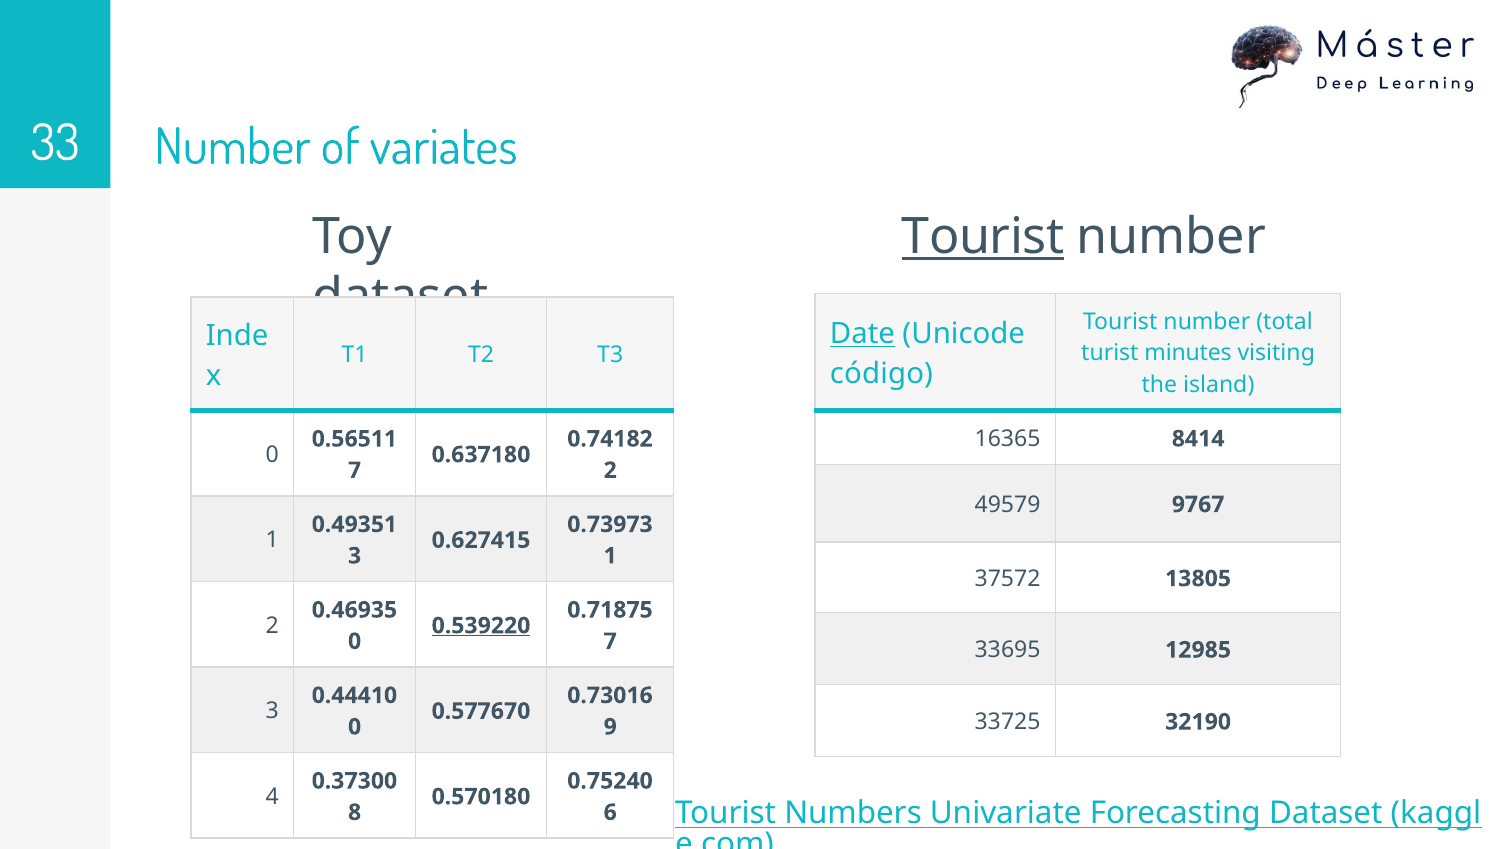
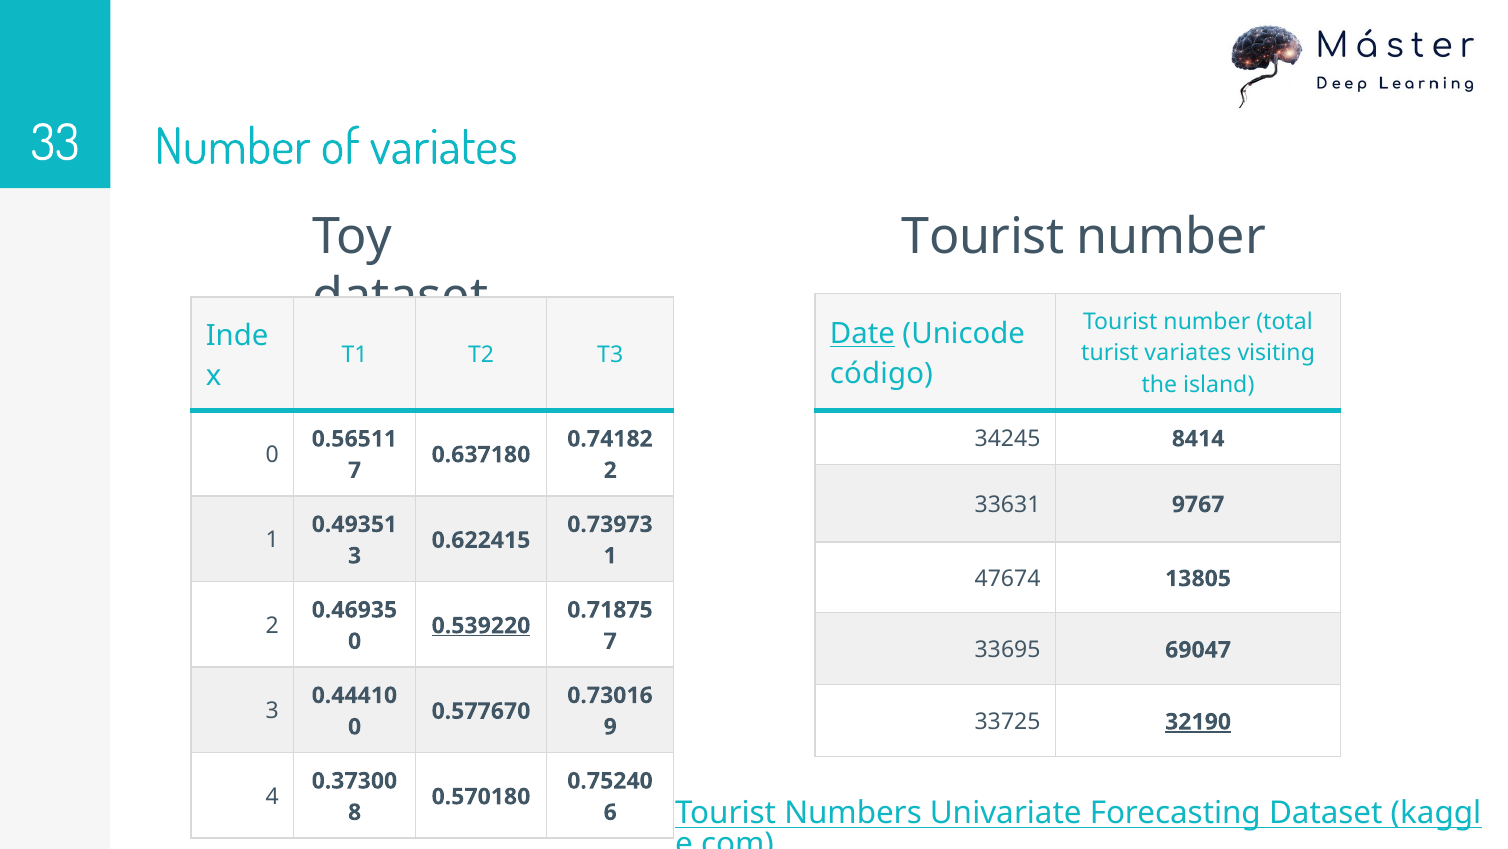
Tourist underline: present -> none (983, 237)
turist minutes: minutes -> variates (1188, 353)
16365: 16365 -> 34245 (1008, 438)
49579: 49579 -> 33631 (1008, 504)
0.627415: 0.627415 -> 0.622415 (481, 540)
37572: 37572 -> 47674 (1008, 578)
12985: 12985 -> 69047 (1198, 649)
32190 underline: none -> present (1198, 721)
